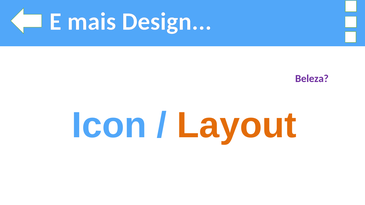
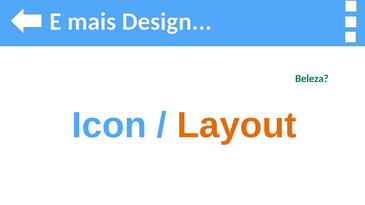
Beleza colour: purple -> green (312, 79)
